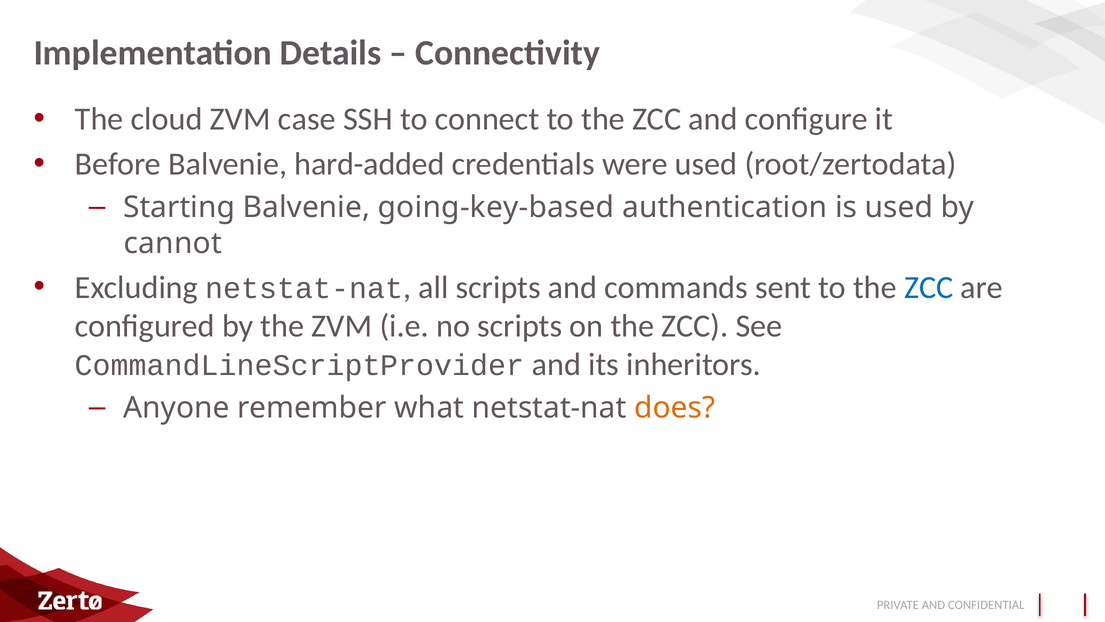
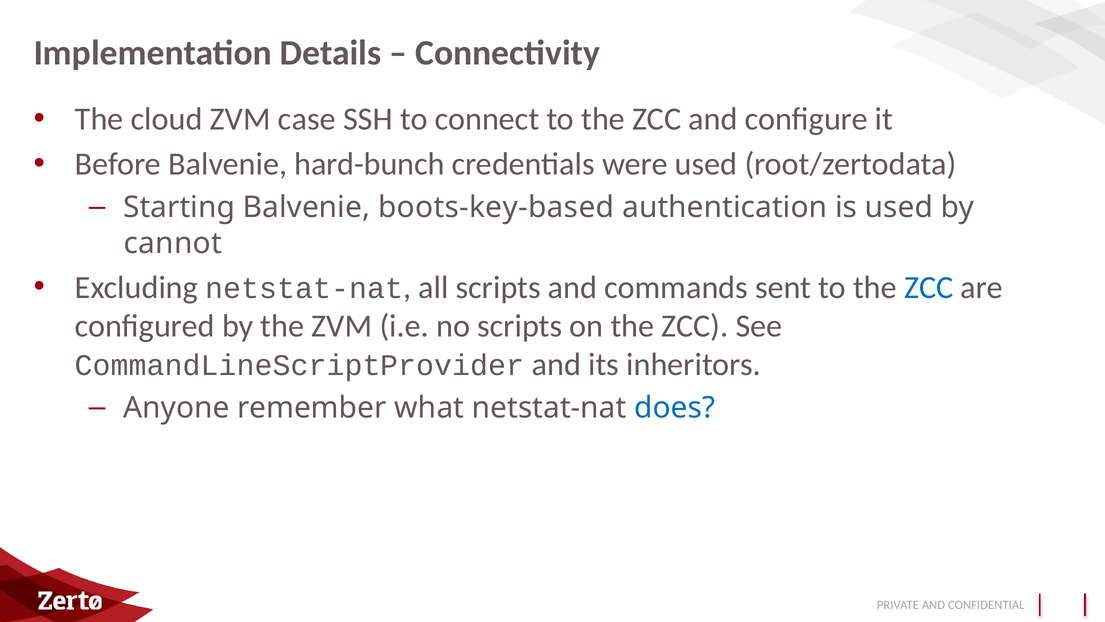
hard-added: hard-added -> hard-bunch (369, 164)
going-key-based: going-key-based -> boots-key-based (496, 207)
does colour: orange -> blue (675, 408)
